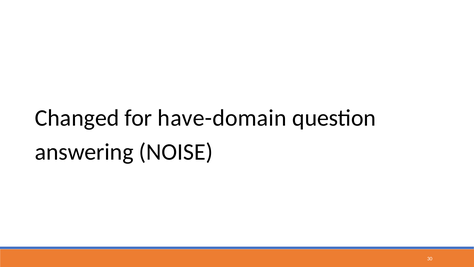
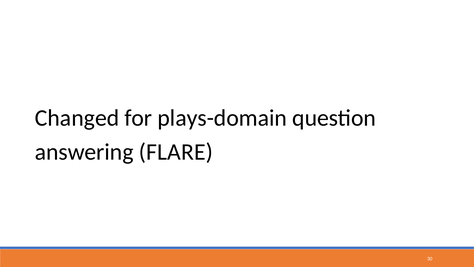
have-domain: have-domain -> plays-domain (222, 118)
NOISE: NOISE -> FLARE (176, 152)
